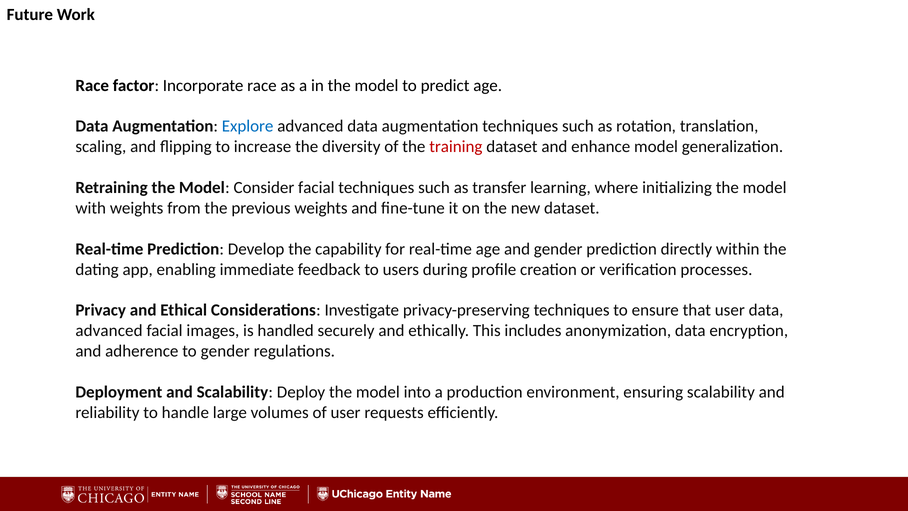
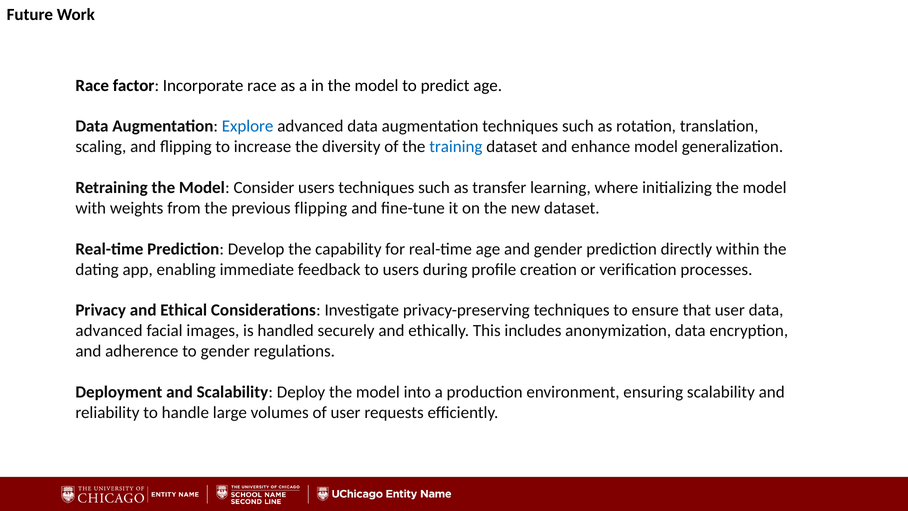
training colour: red -> blue (456, 147)
Consider facial: facial -> users (316, 188)
previous weights: weights -> flipping (321, 208)
